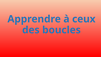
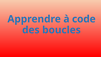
ceux: ceux -> code (84, 19)
